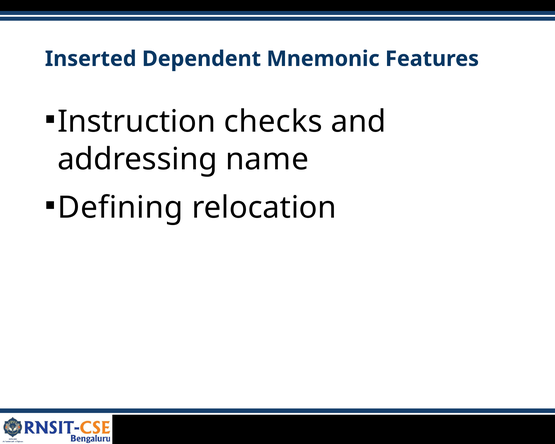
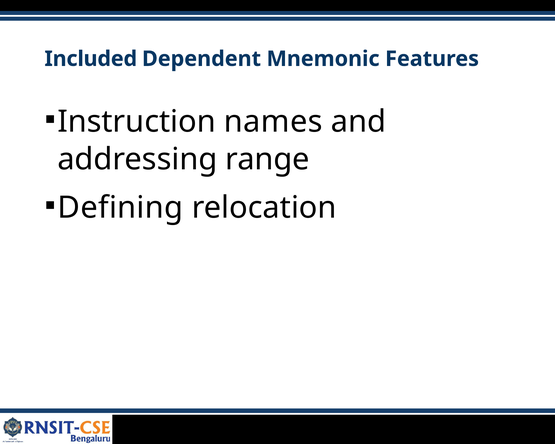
Inserted: Inserted -> Included (91, 59)
checks: checks -> names (273, 122)
name: name -> range (267, 159)
